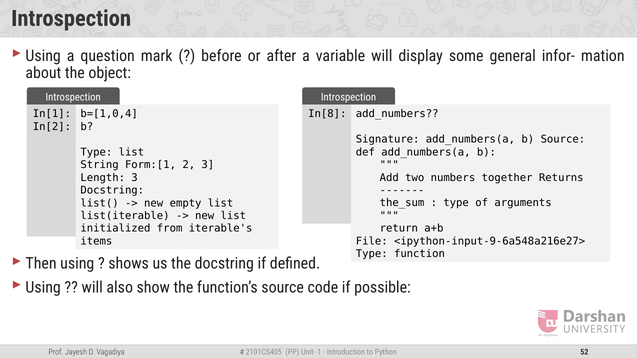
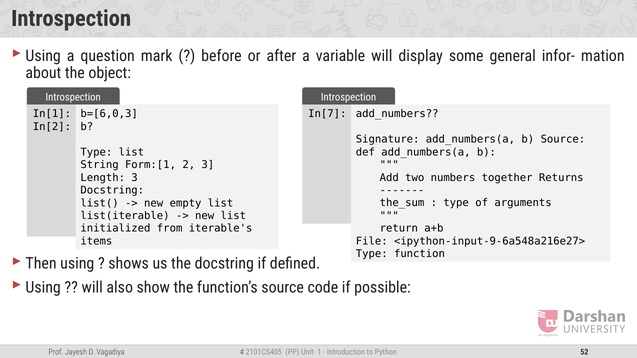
b=[1,0,4: b=[1,0,4 -> b=[6,0,3 (109, 114)
In[8: In[8 -> In[7 (327, 114)
